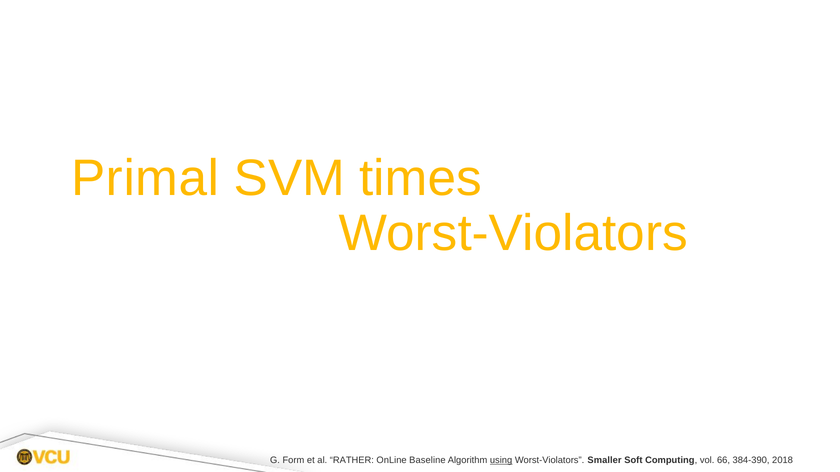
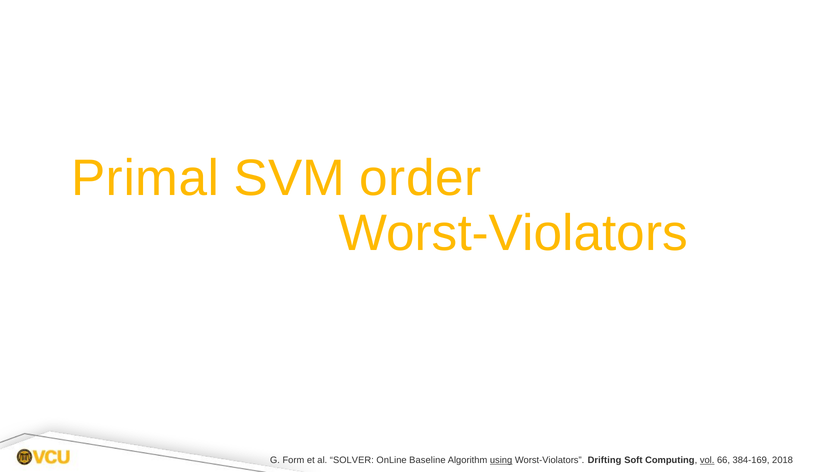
times: times -> order (420, 178)
RATHER: RATHER -> SOLVER (352, 461)
Smaller: Smaller -> Drifting (605, 461)
vol underline: none -> present (707, 461)
384-390: 384-390 -> 384-169 (751, 461)
